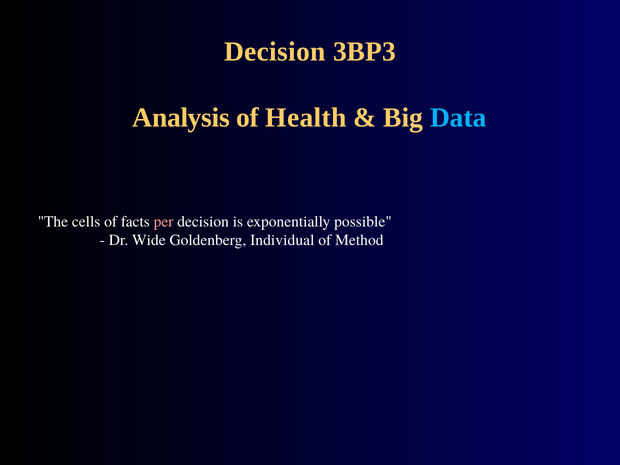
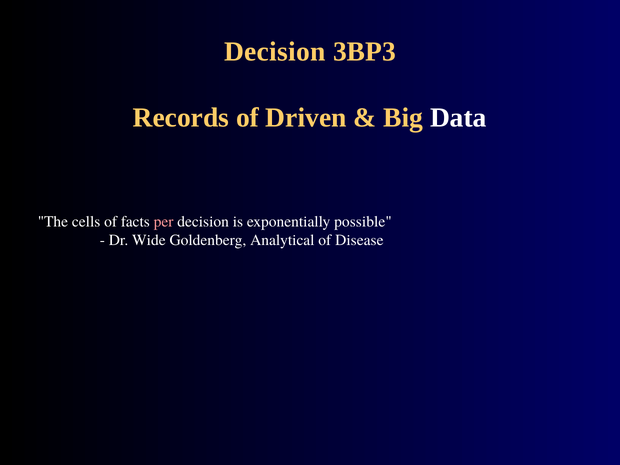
Analysis: Analysis -> Records (181, 118)
Health: Health -> Driven (306, 118)
Data colour: light blue -> white (458, 118)
Individual: Individual -> Analytical (282, 240)
Method: Method -> Disease (359, 240)
